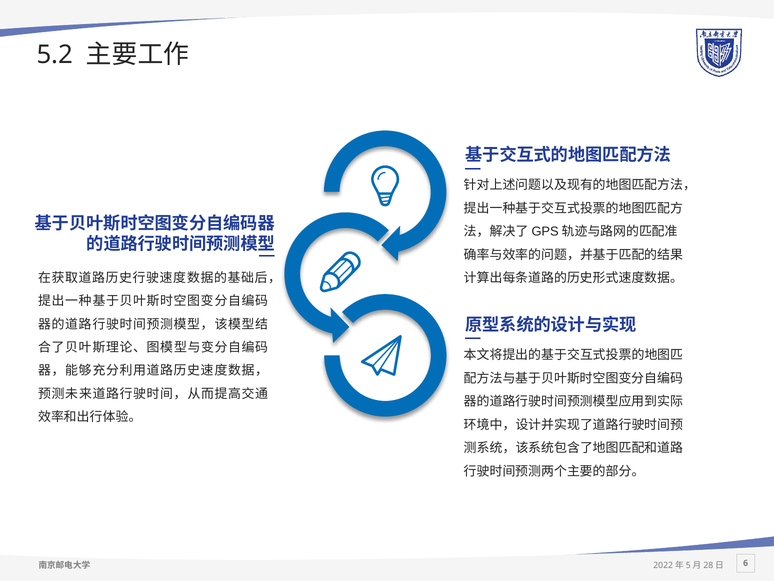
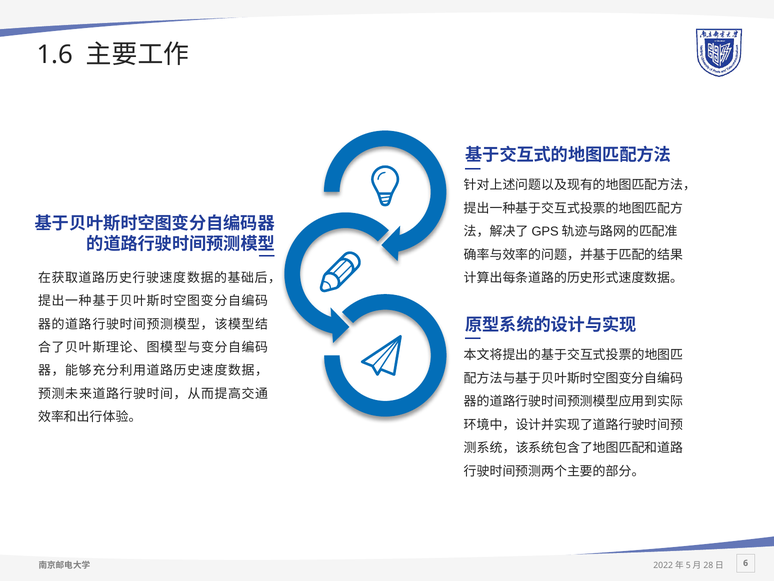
5.2: 5.2 -> 1.6 (55, 55)
